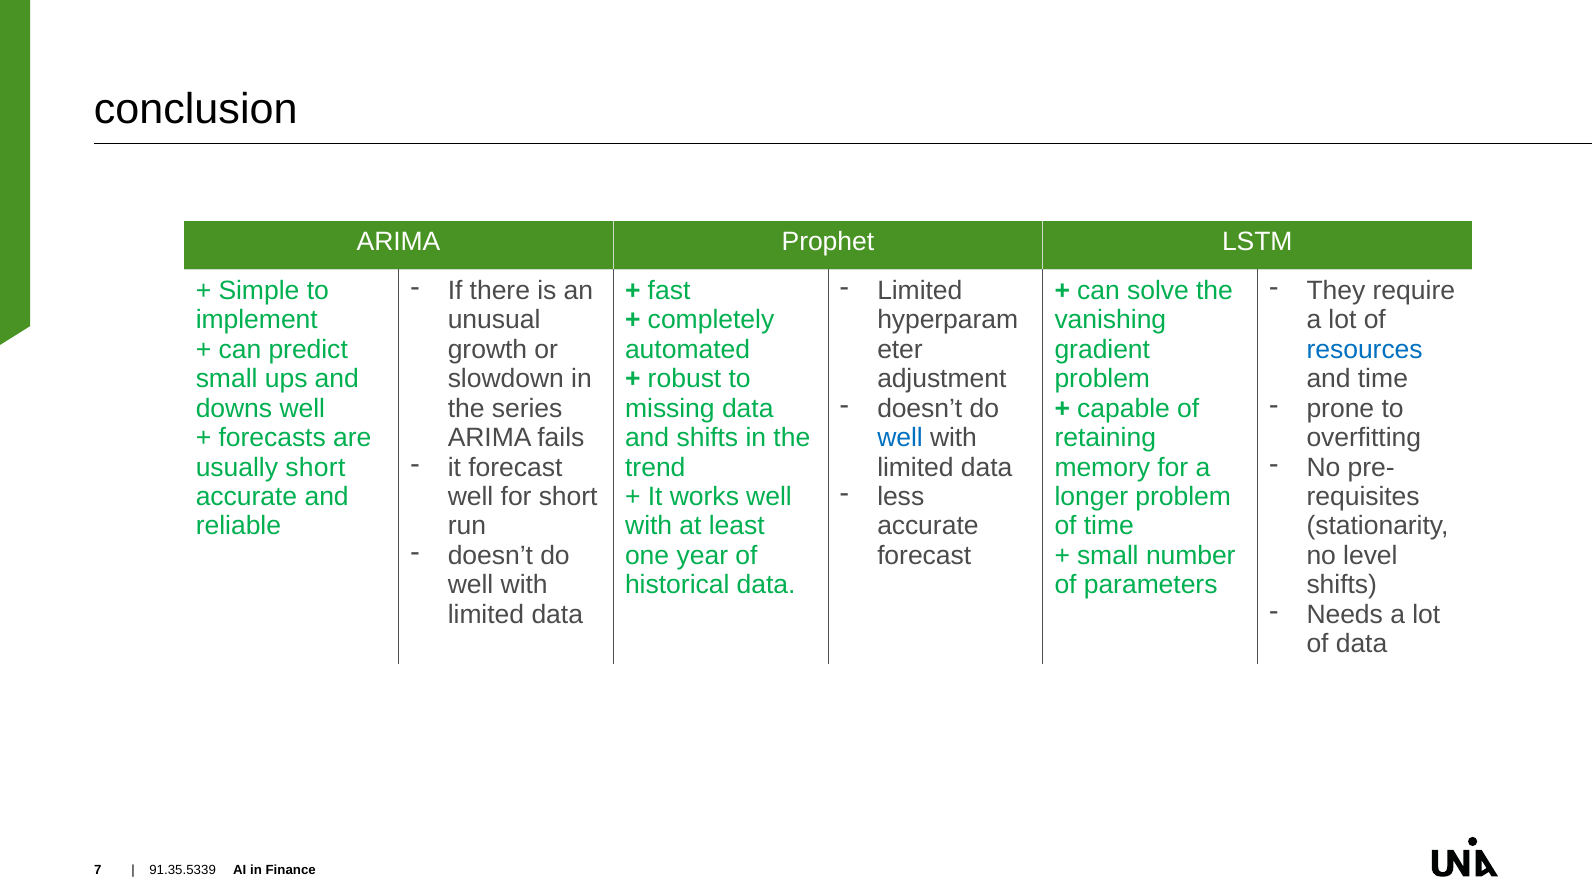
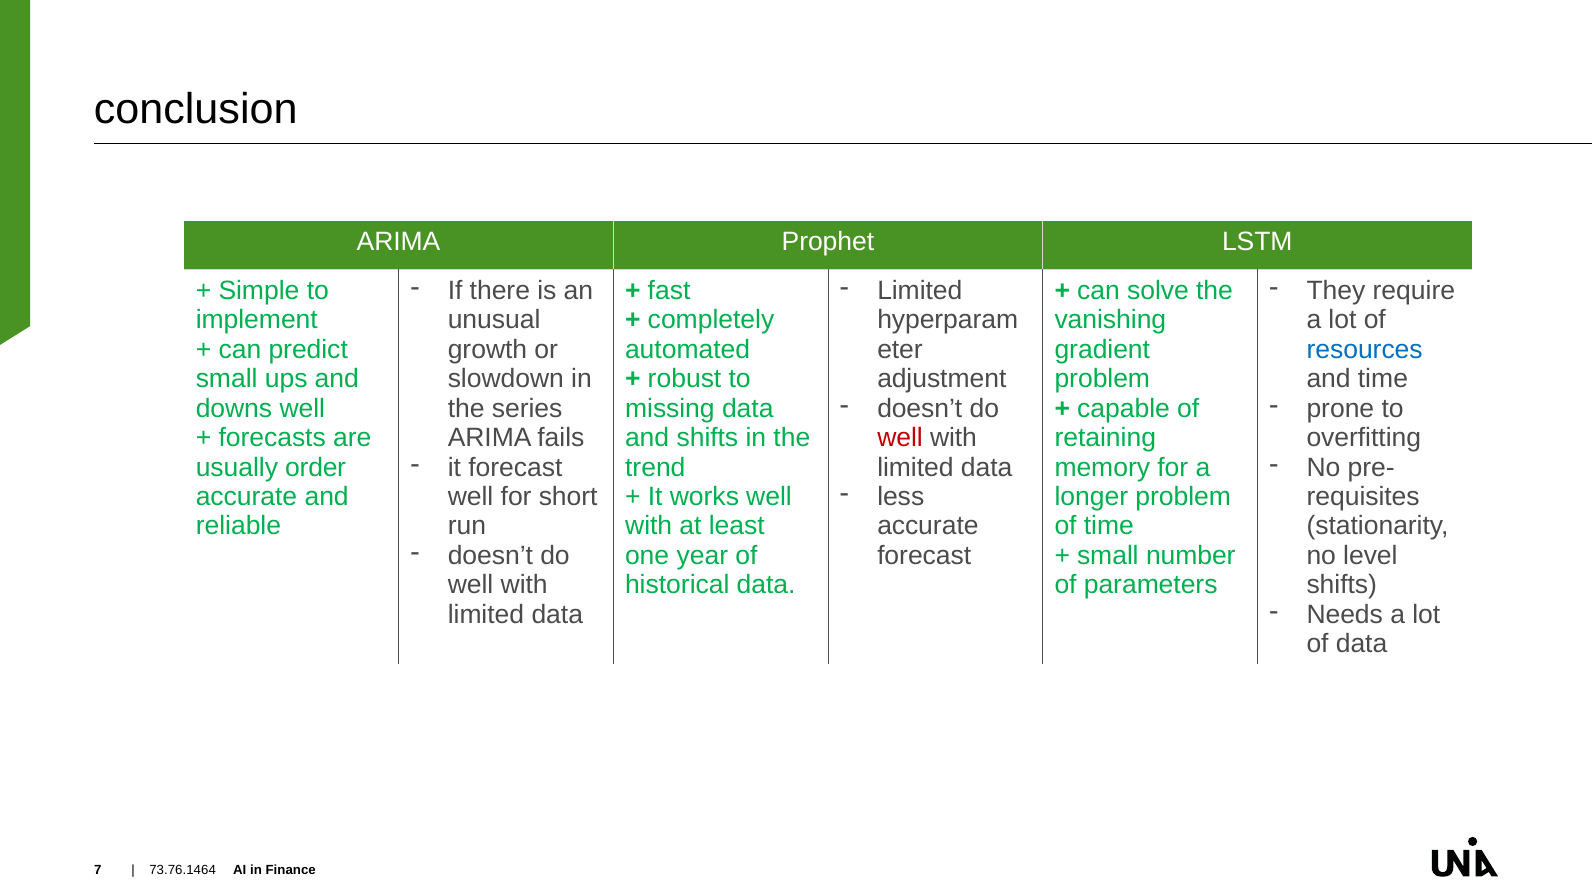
well colour: blue -> red (900, 438)
usually short: short -> order (316, 468)
91.35.5339: 91.35.5339 -> 73.76.1464 (183, 870)
